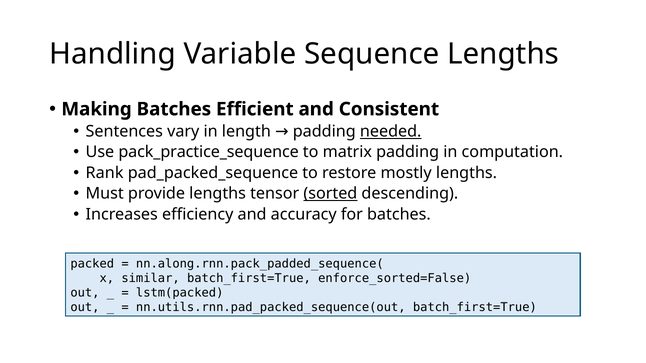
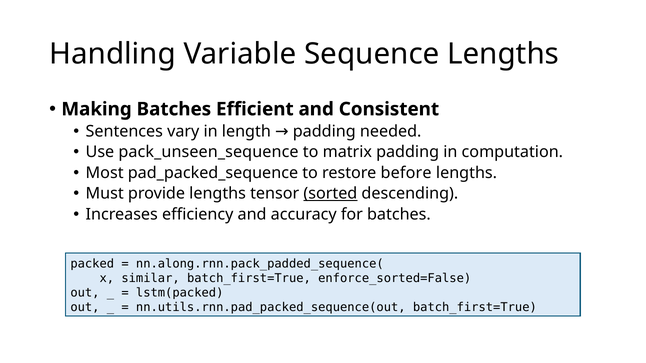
needed underline: present -> none (391, 131)
pack_practice_sequence: pack_practice_sequence -> pack_unseen_sequence (208, 152)
Rank: Rank -> Most (105, 173)
mostly: mostly -> before (406, 173)
